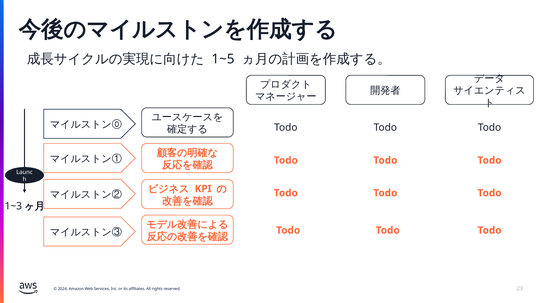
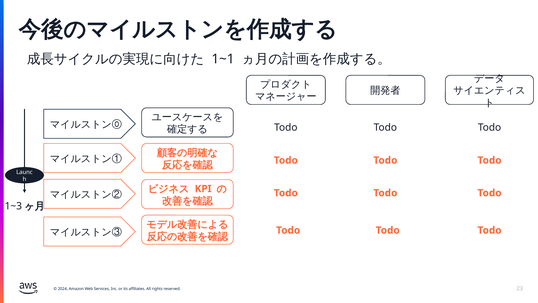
1~5: 1~5 -> 1~1 (223, 59)
